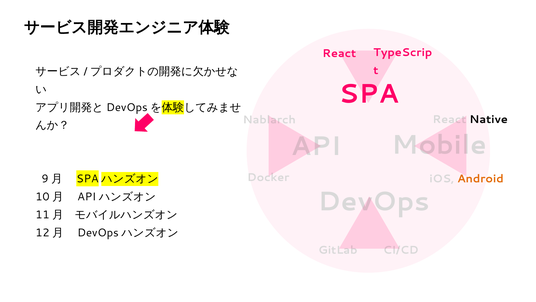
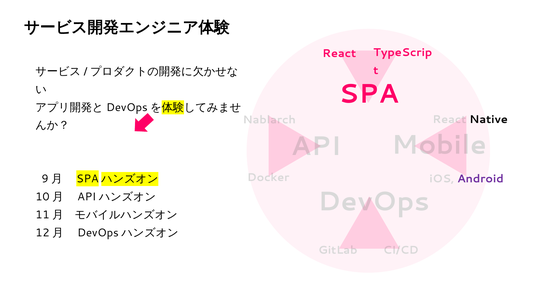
Android colour: orange -> purple (480, 178)
